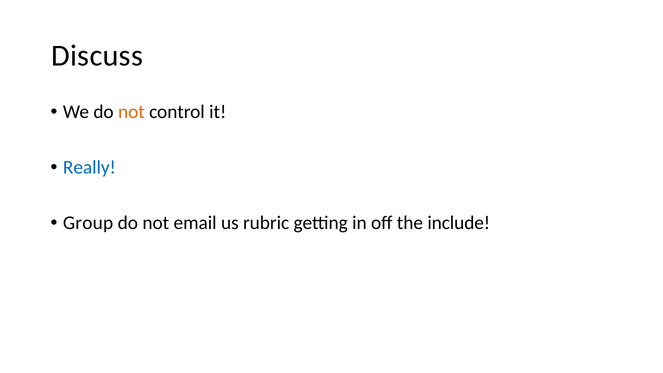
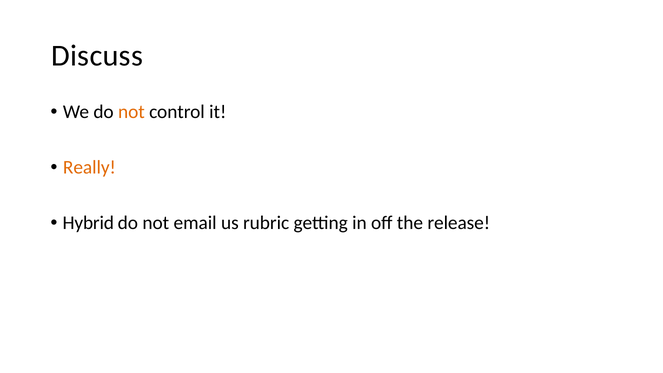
Really colour: blue -> orange (89, 168)
Group: Group -> Hybrid (88, 223)
include: include -> release (459, 223)
